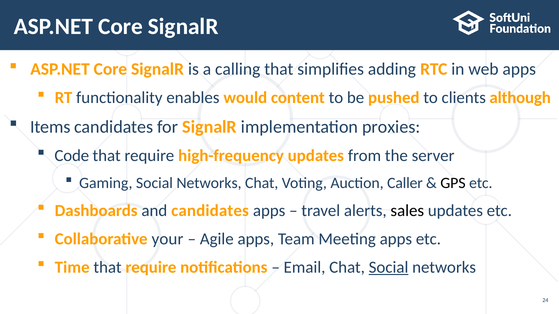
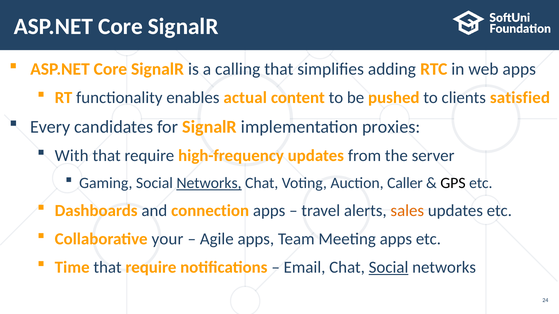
would: would -> actual (245, 98)
although: although -> satisfied (520, 98)
Items: Items -> Every (50, 127)
Code: Code -> With (72, 156)
Networks underline: none -> present (209, 183)
and candidates: candidates -> connection (210, 211)
sales colour: black -> orange (407, 211)
